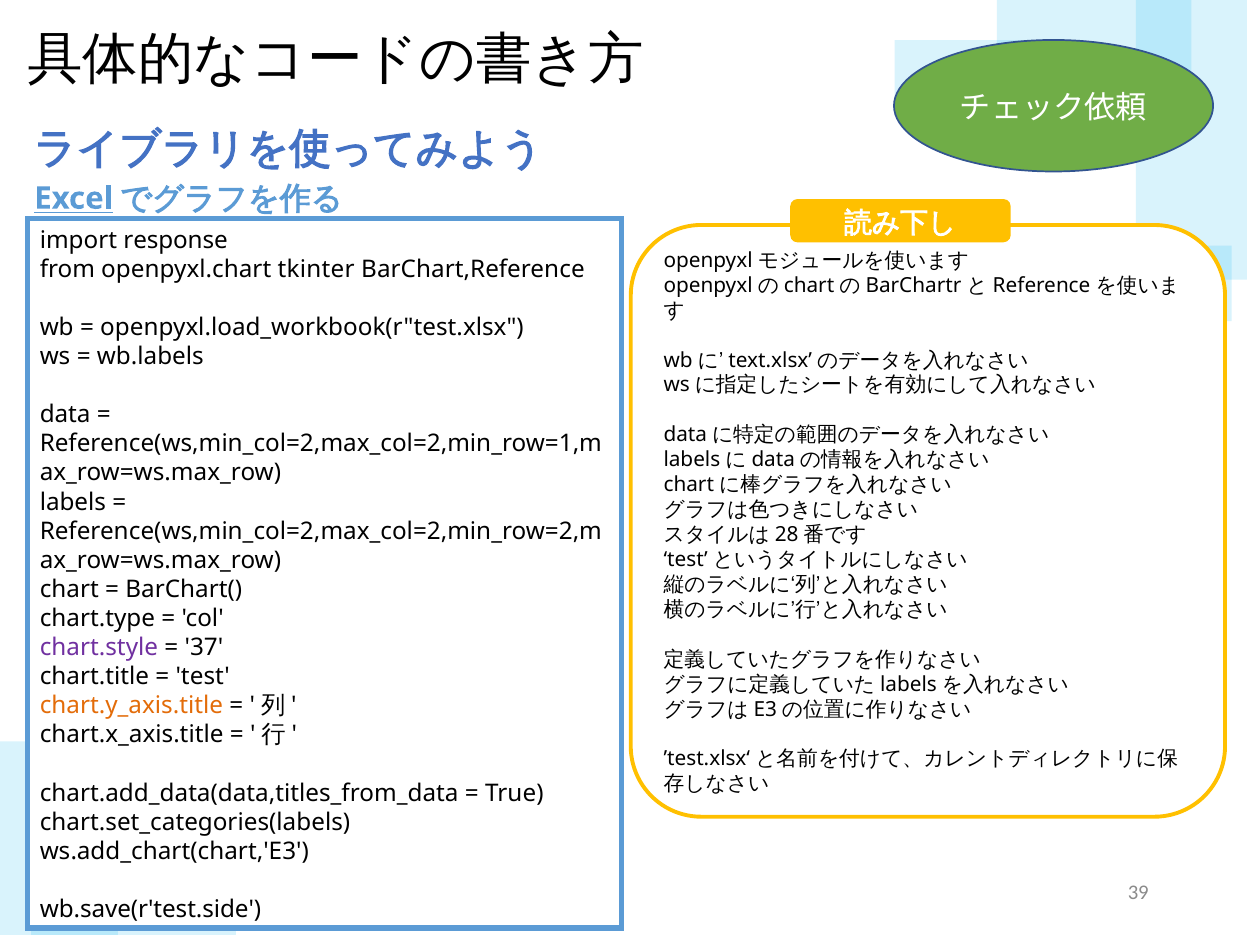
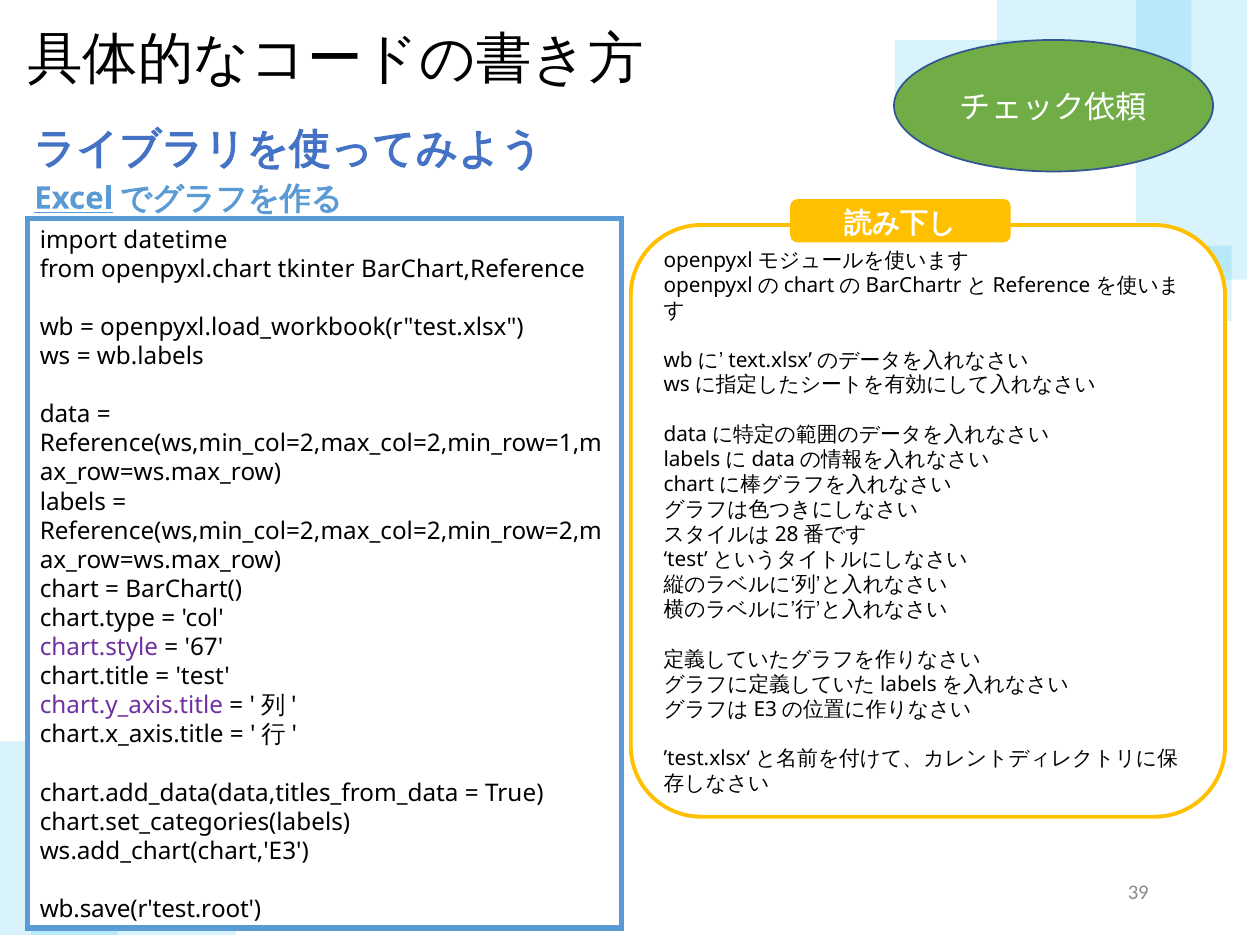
response: response -> datetime (175, 240)
37: 37 -> 67 (204, 648)
chart.y_axis.title colour: orange -> purple (131, 706)
wb.save(r'test.side: wb.save(r'test.side -> wb.save(r'test.root (151, 910)
